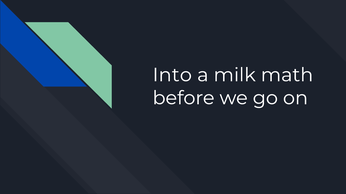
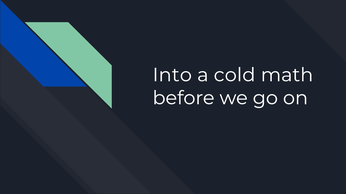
milk: milk -> cold (235, 75)
